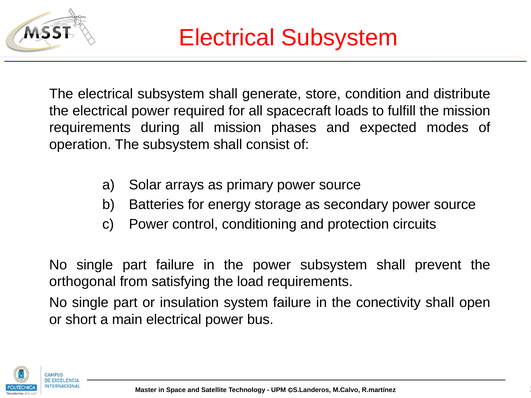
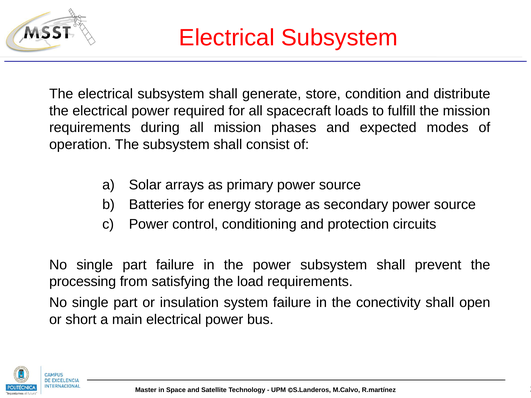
orthogonal: orthogonal -> processing (83, 282)
